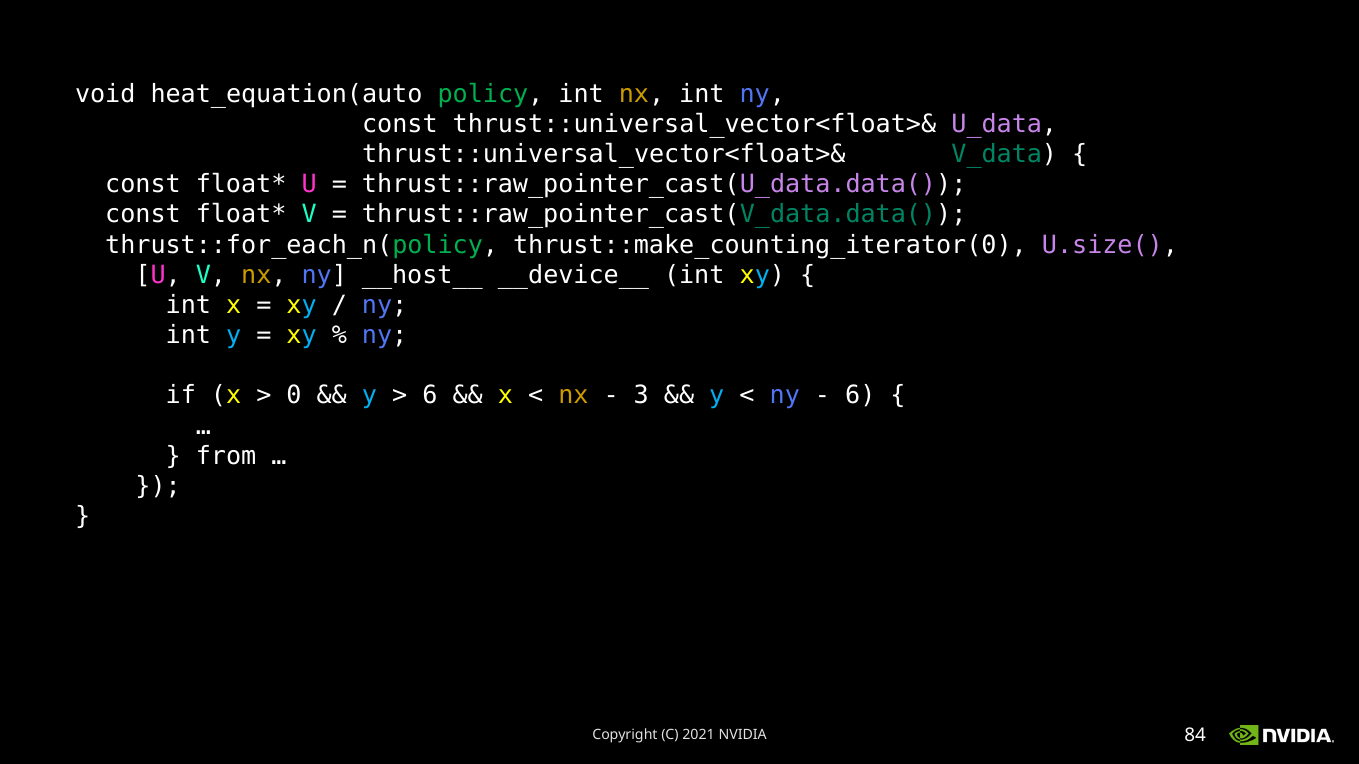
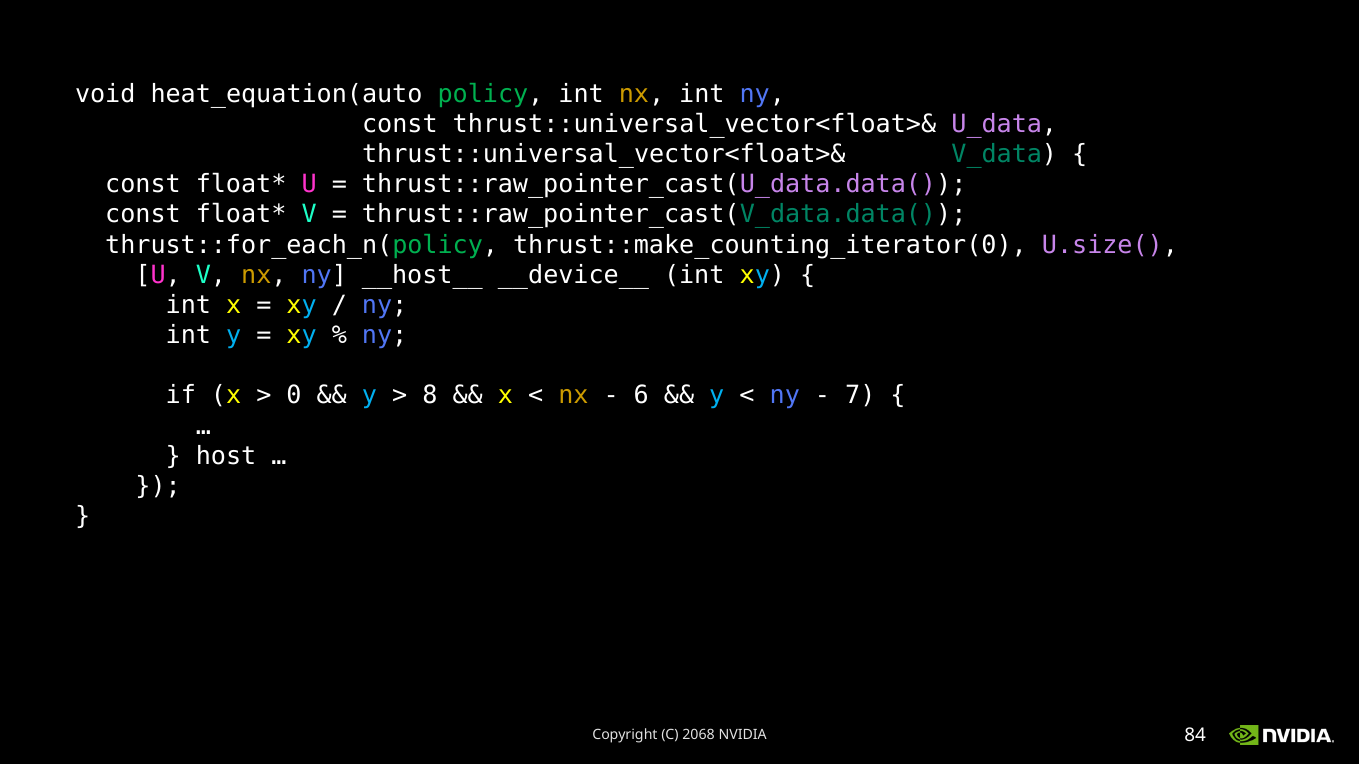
6: 6 -> 8 (430, 396)
3: 3 -> 6 (641, 396)
6: 6 -> 7 (860, 396)
from: from -> host (226, 456)
2021: 2021 -> 2068 (699, 736)
